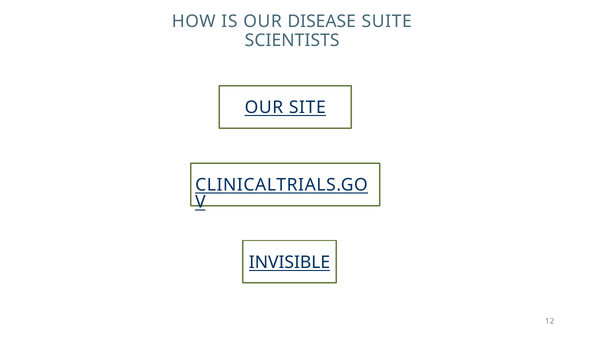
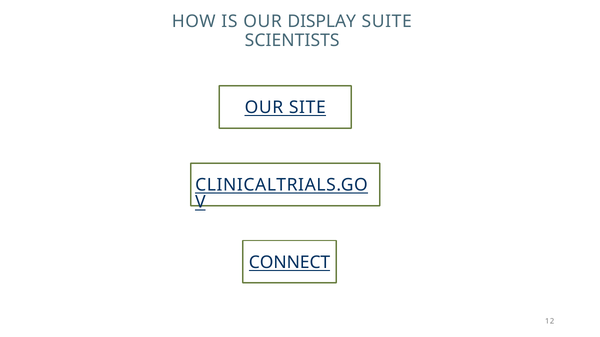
DISEASE: DISEASE -> DISPLAY (322, 22)
INVISIBLE: INVISIBLE -> CONNECT (290, 263)
